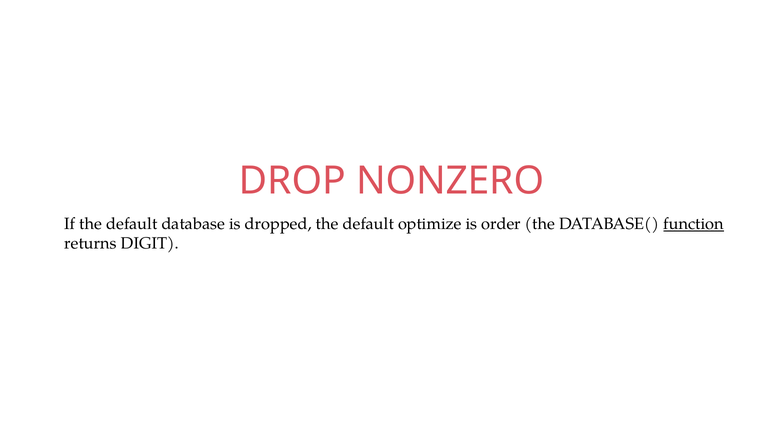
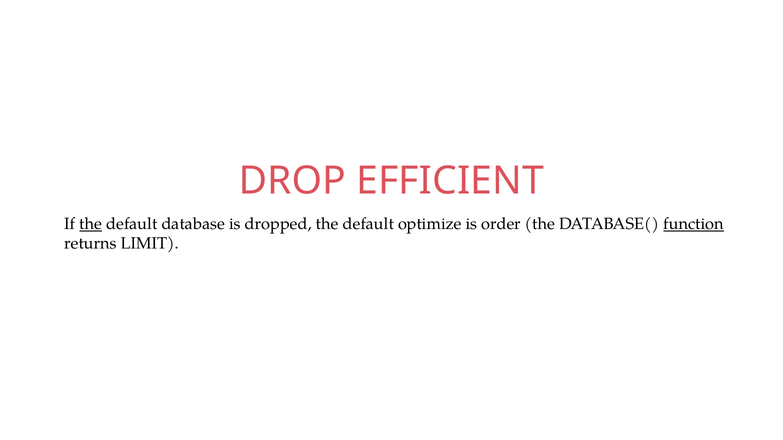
NONZERO: NONZERO -> EFFICIENT (450, 181)
the underline: none -> present (91, 224)
DIGIT: DIGIT -> LIMIT (150, 244)
